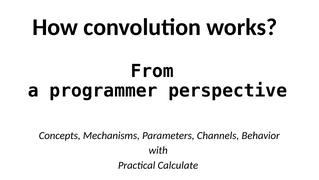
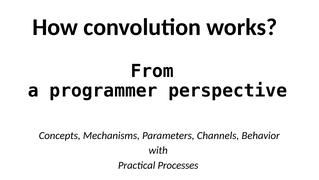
Calculate: Calculate -> Processes (178, 165)
